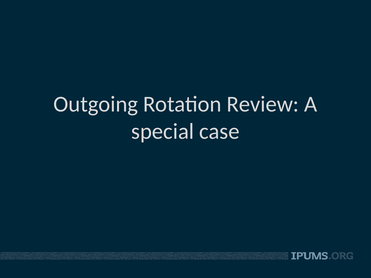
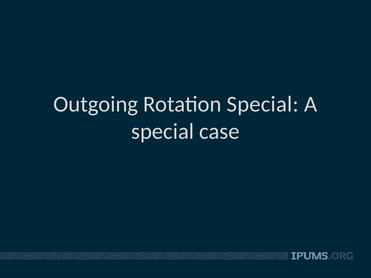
Rotation Review: Review -> Special (263, 104)
